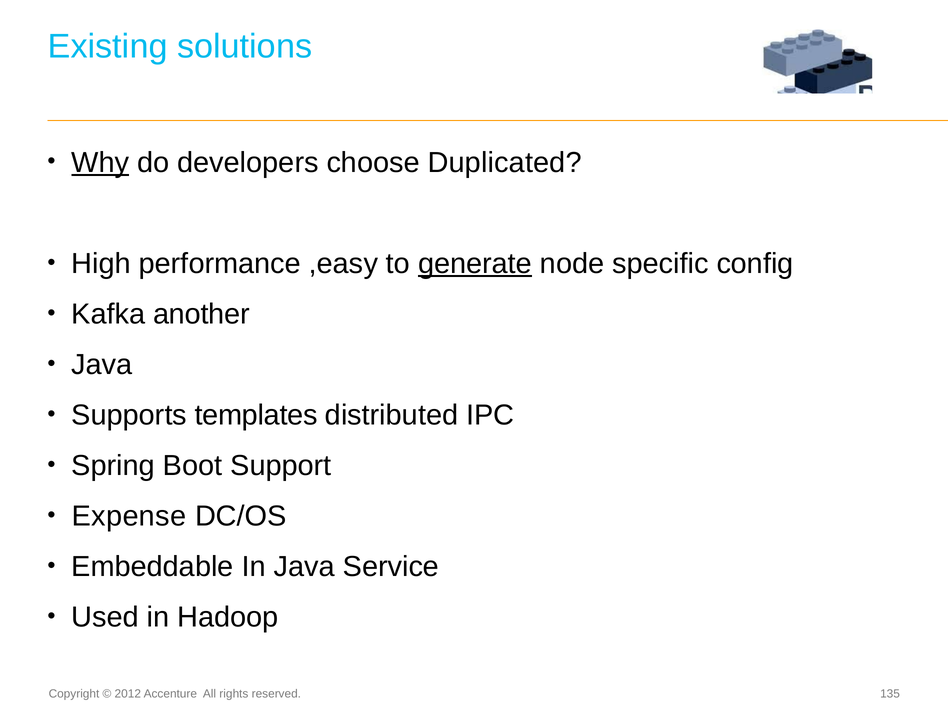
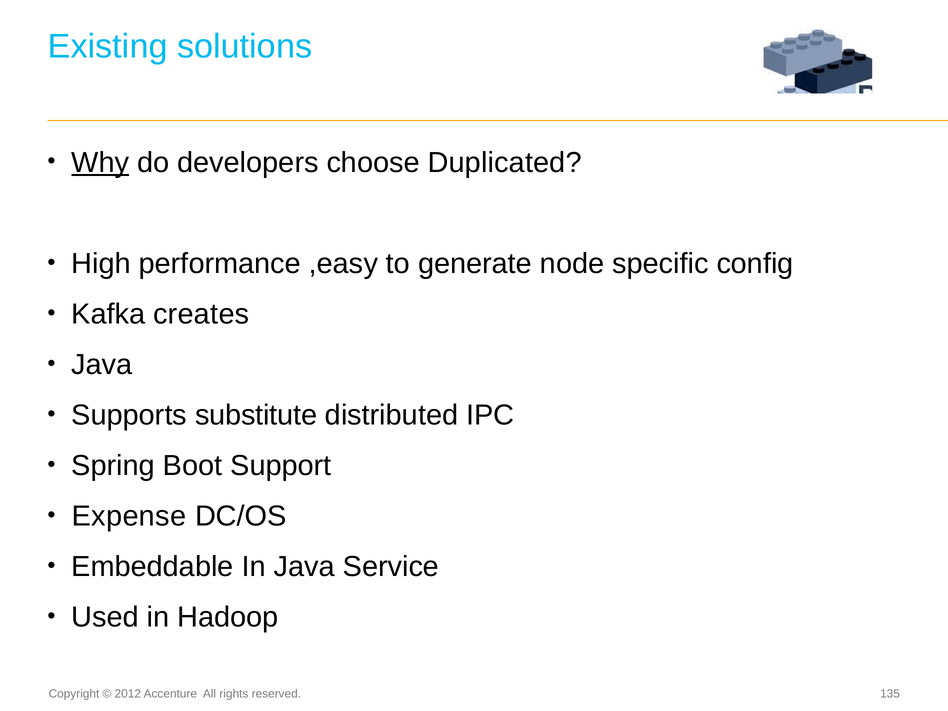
generate underline: present -> none (475, 264)
another: another -> creates (201, 314)
templates: templates -> substitute (256, 415)
